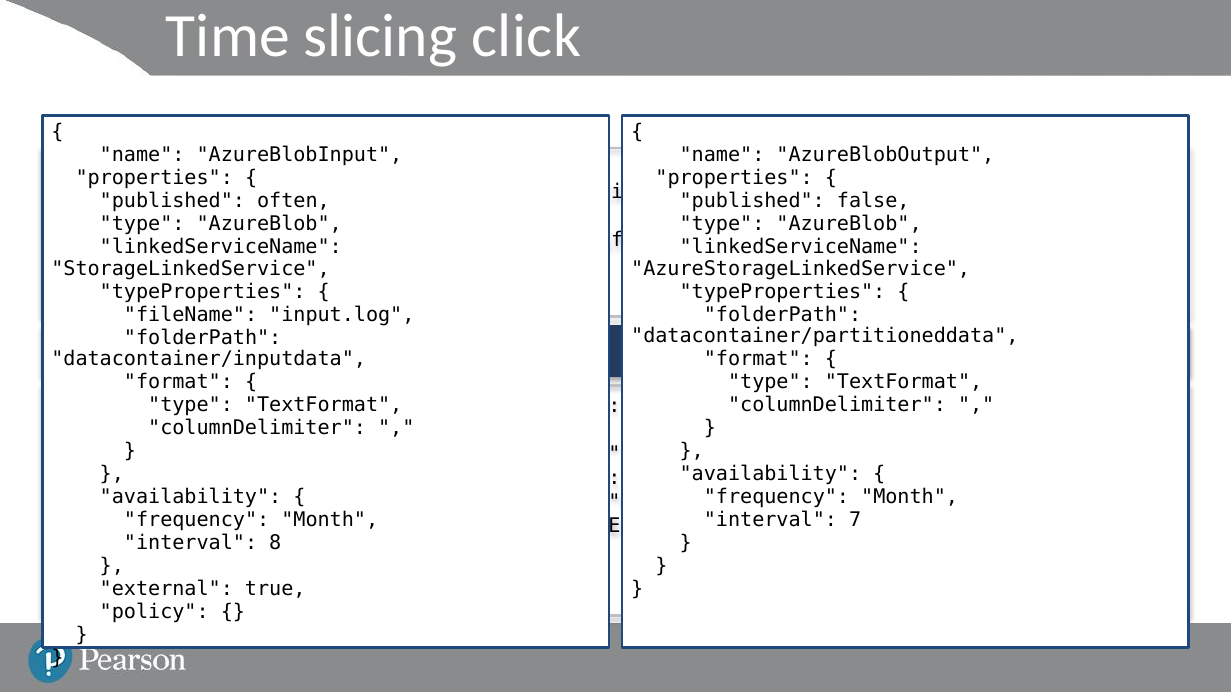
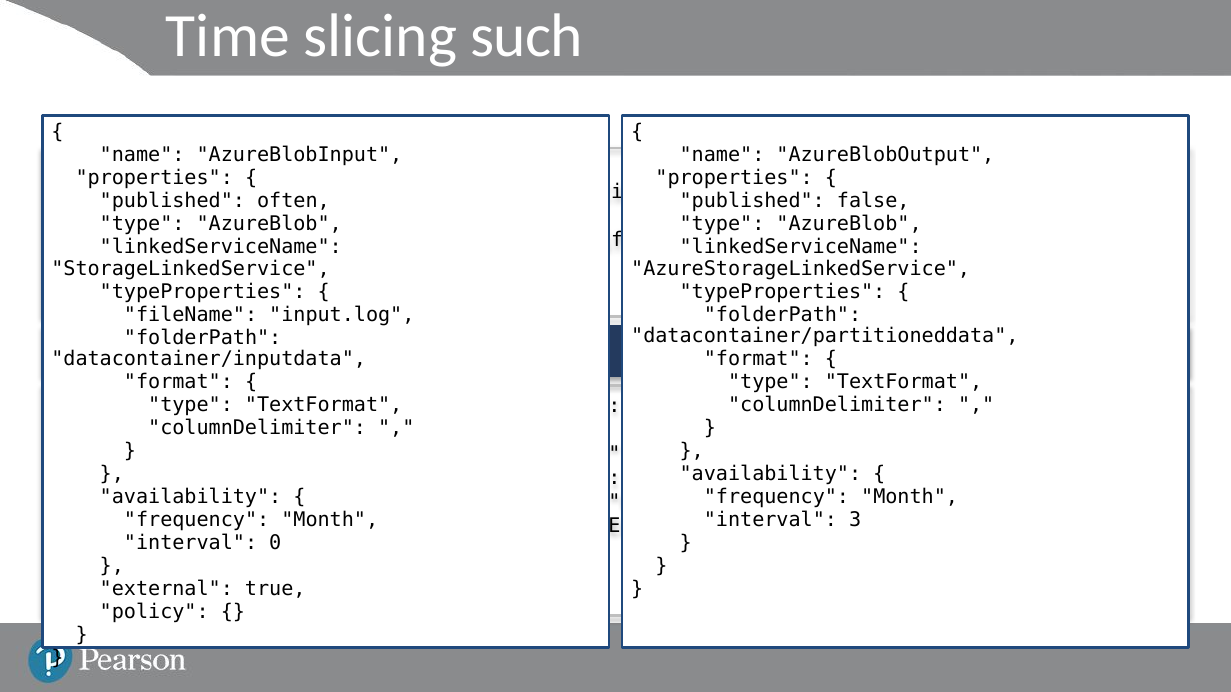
click: click -> such (527, 37)
7: 7 -> 3 (855, 520)
8: 8 -> 0 (275, 543)
